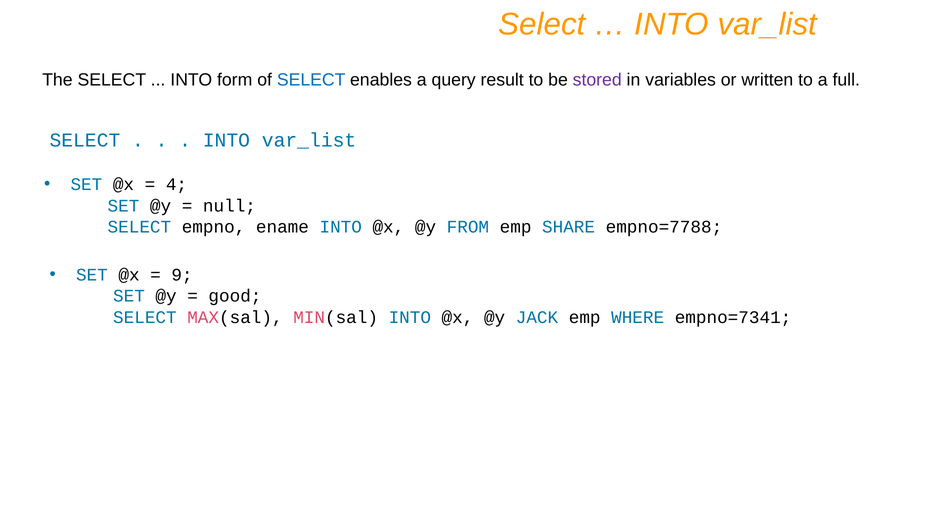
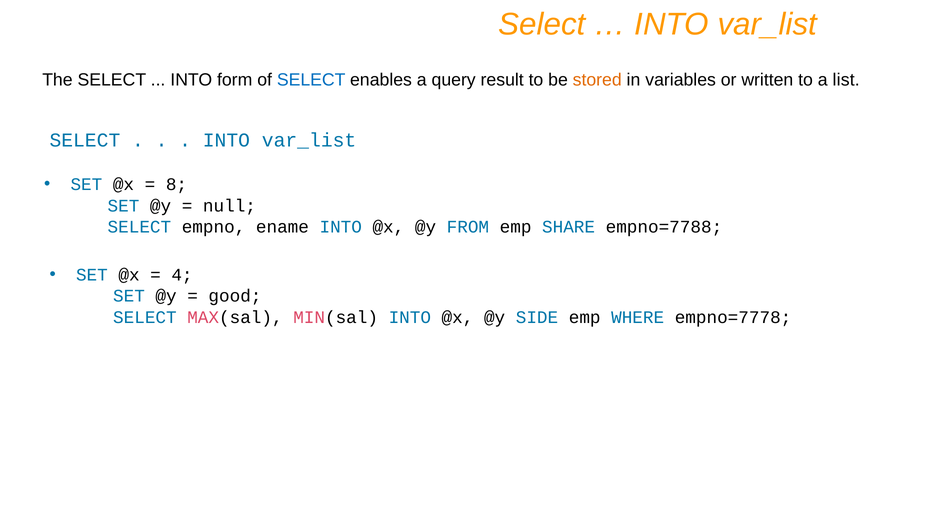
stored colour: purple -> orange (597, 80)
full: full -> list (846, 80)
4: 4 -> 8 (176, 184)
9: 9 -> 4 (182, 275)
JACK: JACK -> SIDE (537, 317)
empno=7341: empno=7341 -> empno=7778 (733, 317)
